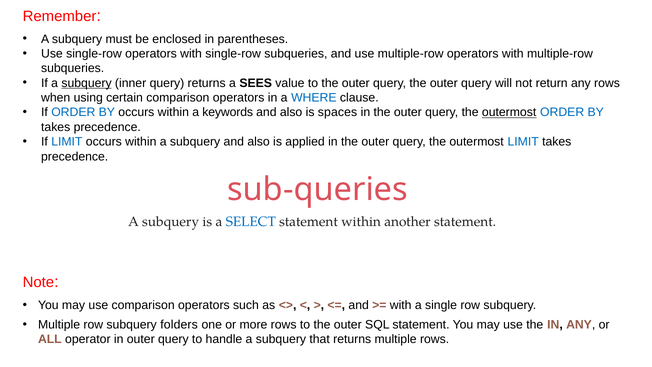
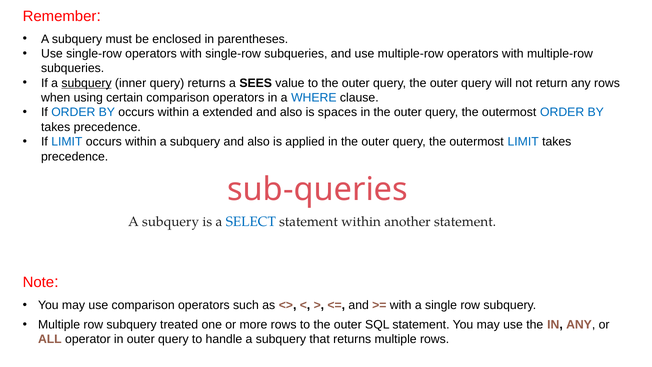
keywords: keywords -> extended (228, 112)
outermost underline: present -> none (509, 112)
folders: folders -> treated (179, 325)
